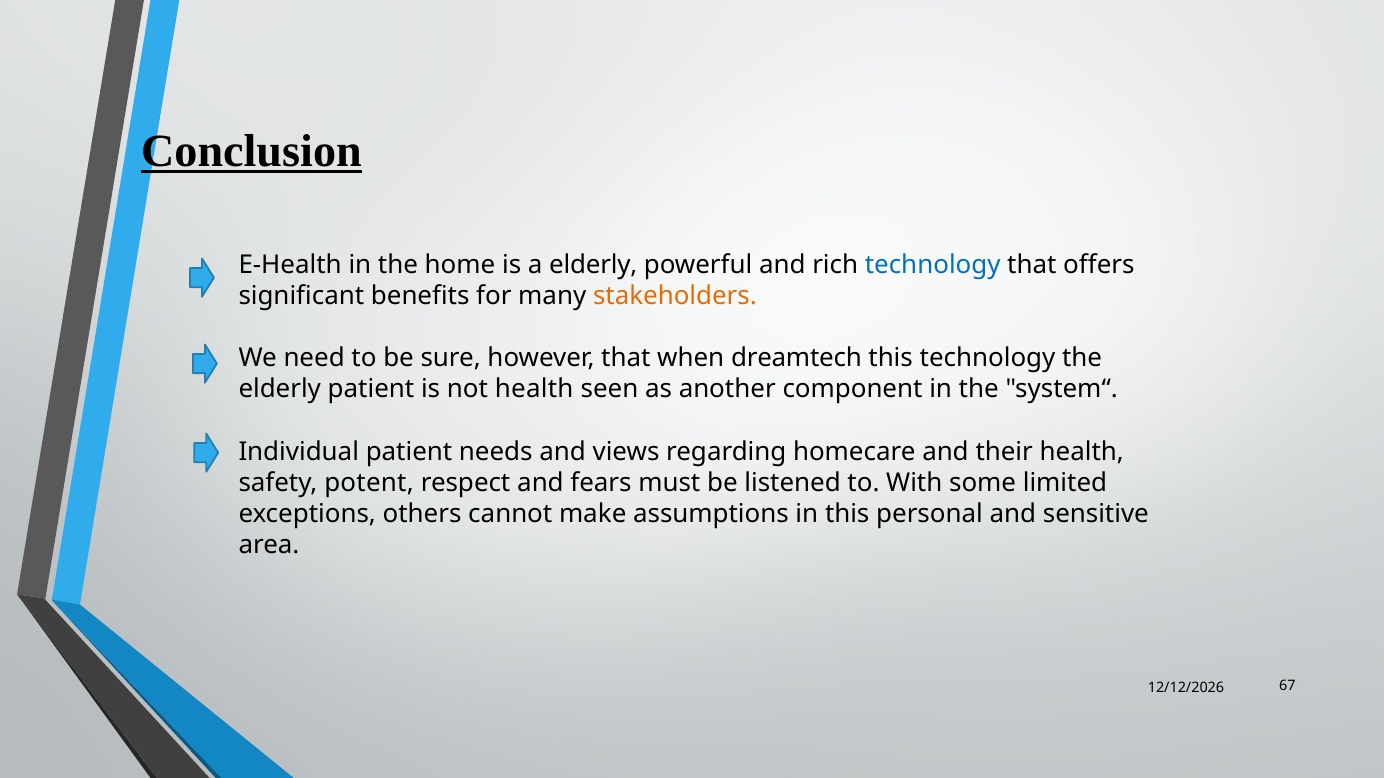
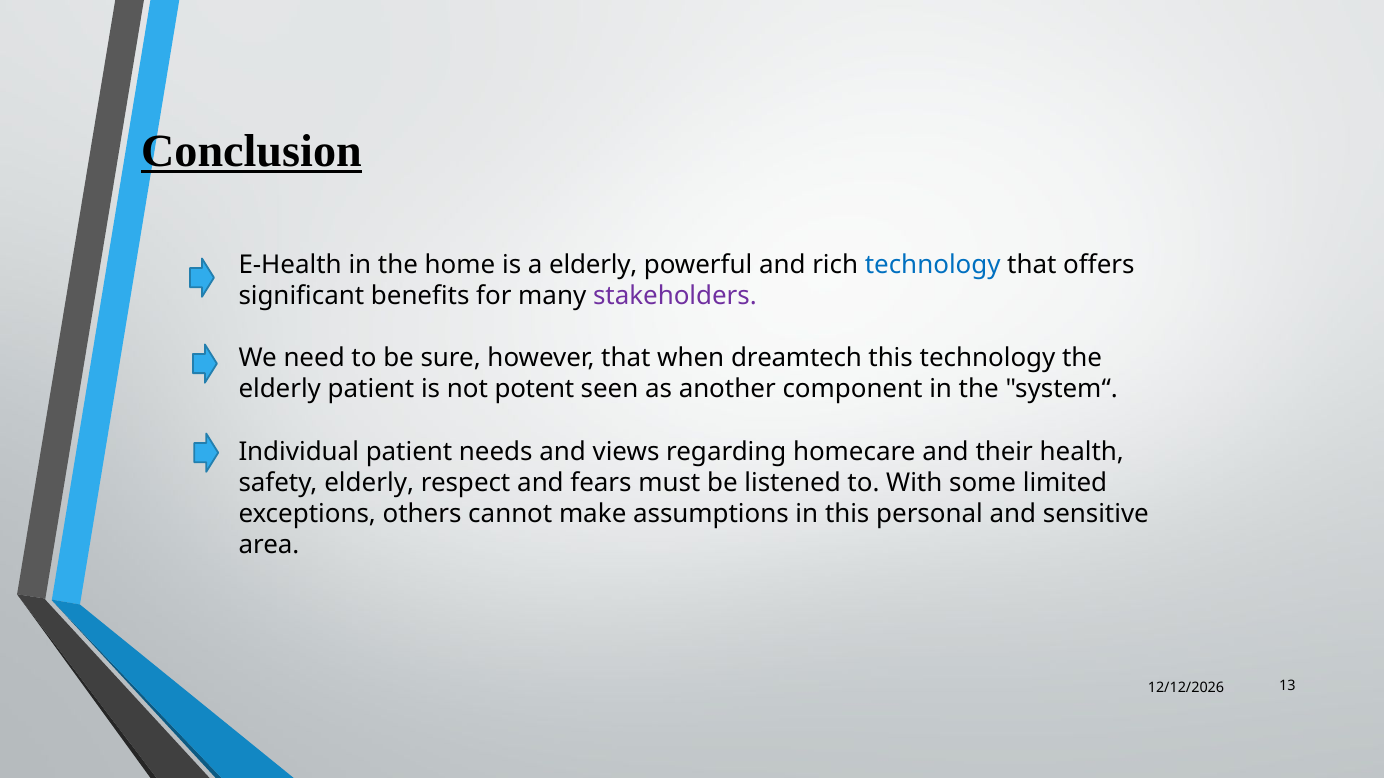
stakeholders colour: orange -> purple (675, 296)
not health: health -> potent (534, 390)
safety potent: potent -> elderly (369, 483)
67: 67 -> 13 (1287, 687)
